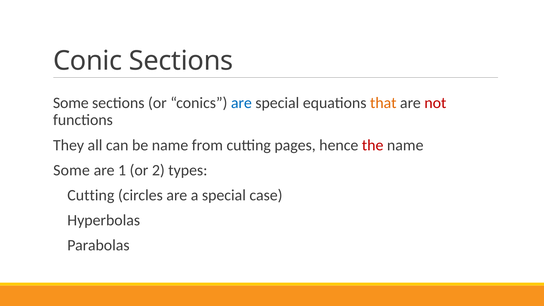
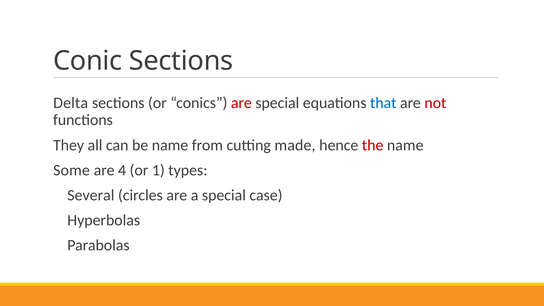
Some: Some -> Delta (71, 103)
are colour: blue -> red (241, 103)
that colour: orange -> blue (383, 103)
pages: pages -> made (295, 145)
1: 1 -> 4 (122, 170)
2: 2 -> 1 (158, 170)
Cutting: Cutting -> Several (91, 195)
